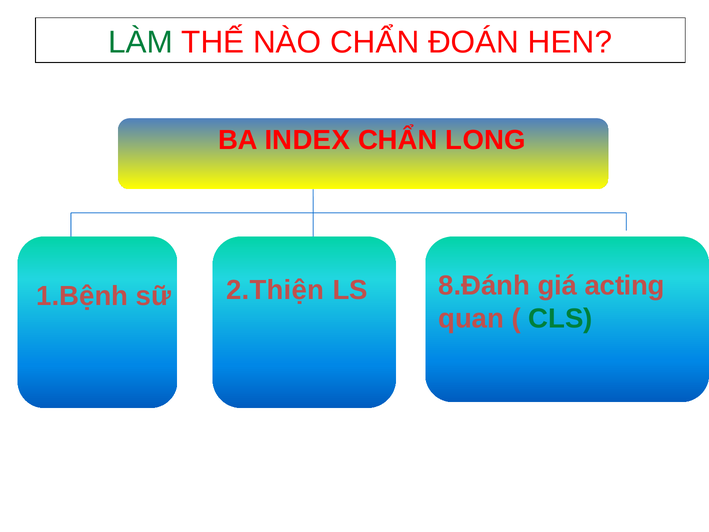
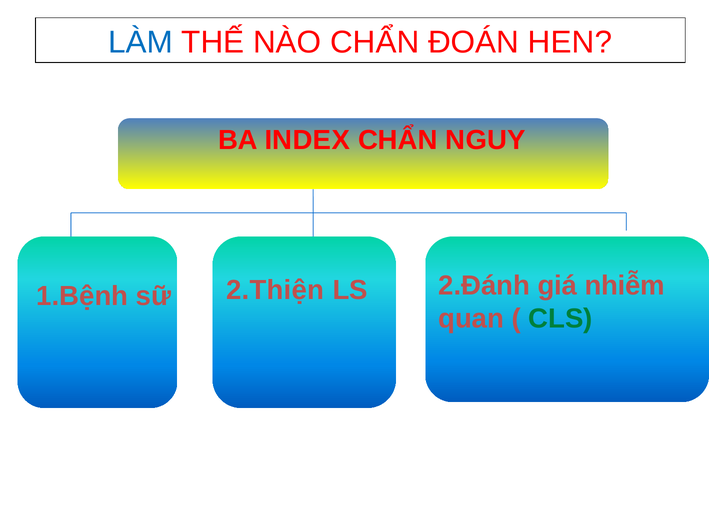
LÀM colour: green -> blue (141, 42)
LONG: LONG -> NGUY (486, 140)
8.Đánh: 8.Đánh -> 2.Đánh (484, 285)
acting: acting -> nhiễm (625, 285)
